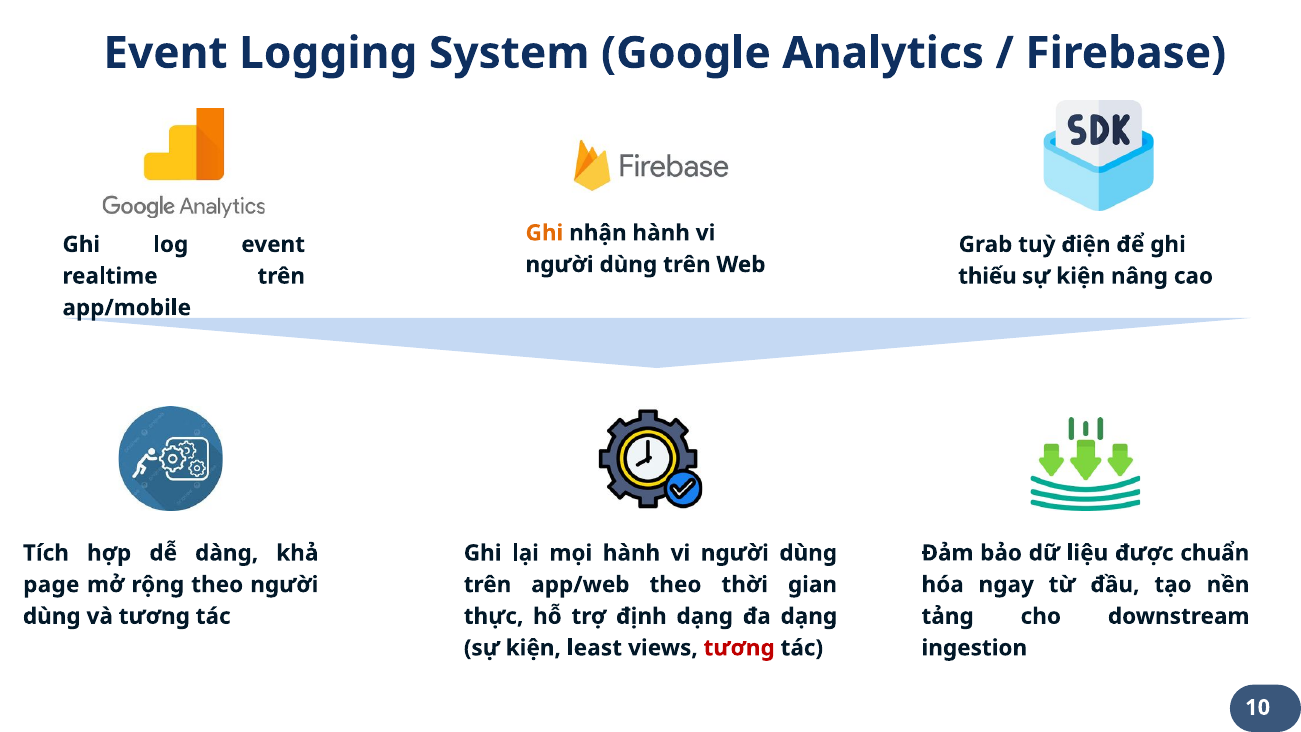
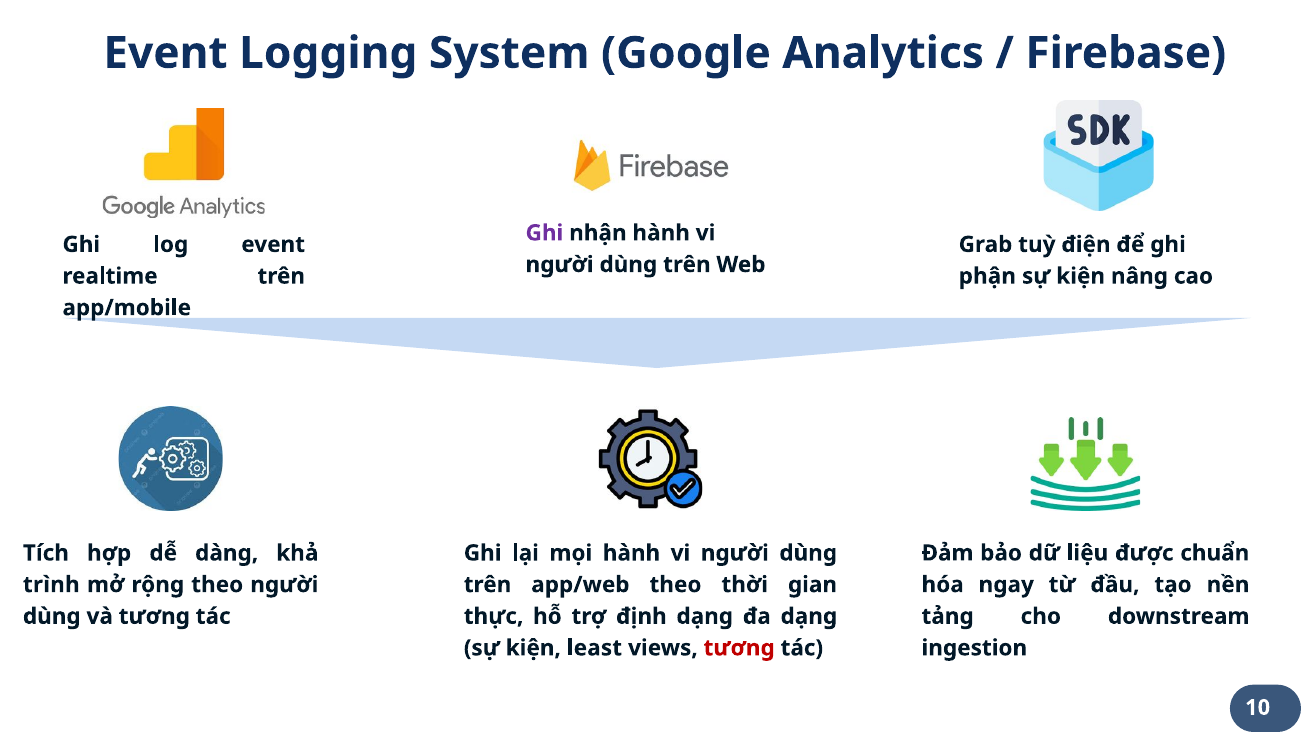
Ghi colour: orange -> purple (544, 233)
thiếu: thiếu -> phận (987, 276)
page: page -> trình (51, 585)
